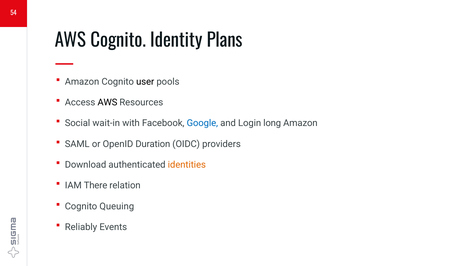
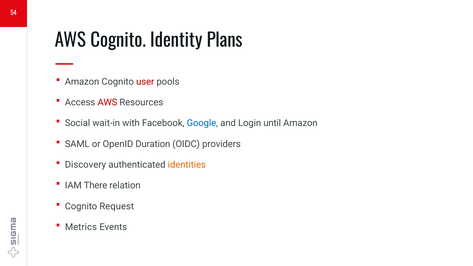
user colour: black -> red (145, 82)
AWS colour: black -> red (107, 102)
long: long -> until (272, 123)
Download: Download -> Discovery (85, 165)
Queuing: Queuing -> Request (117, 206)
Reliably: Reliably -> Metrics (81, 227)
